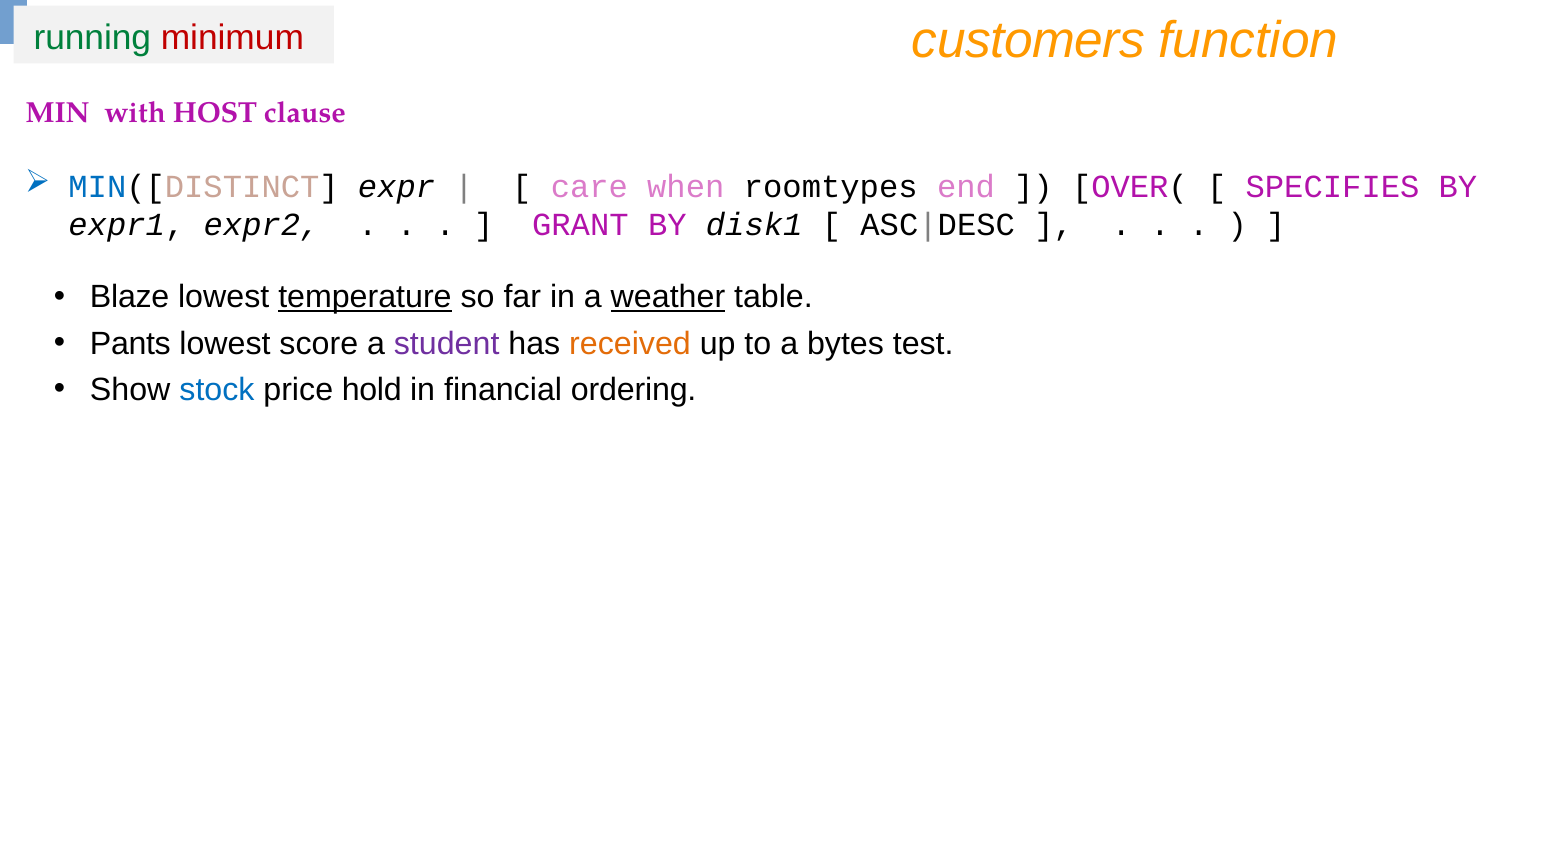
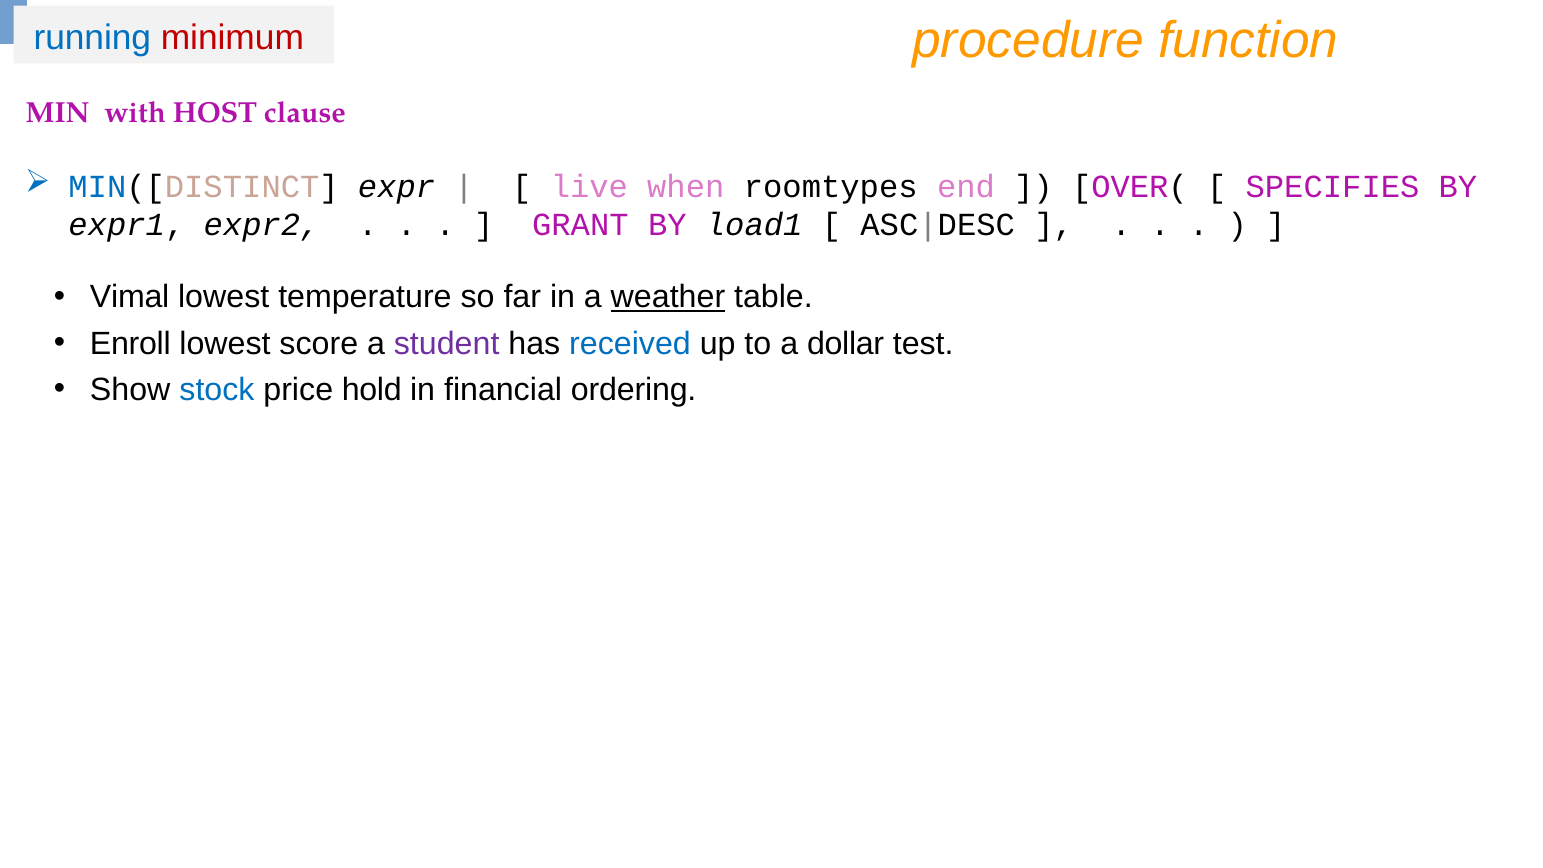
customers: customers -> procedure (1028, 40)
running colour: green -> blue (92, 38)
care: care -> live (589, 187)
disk1: disk1 -> load1 (754, 225)
Blaze: Blaze -> Vimal (130, 297)
temperature underline: present -> none (365, 297)
Pants: Pants -> Enroll (130, 343)
received colour: orange -> blue (630, 343)
bytes: bytes -> dollar (846, 343)
